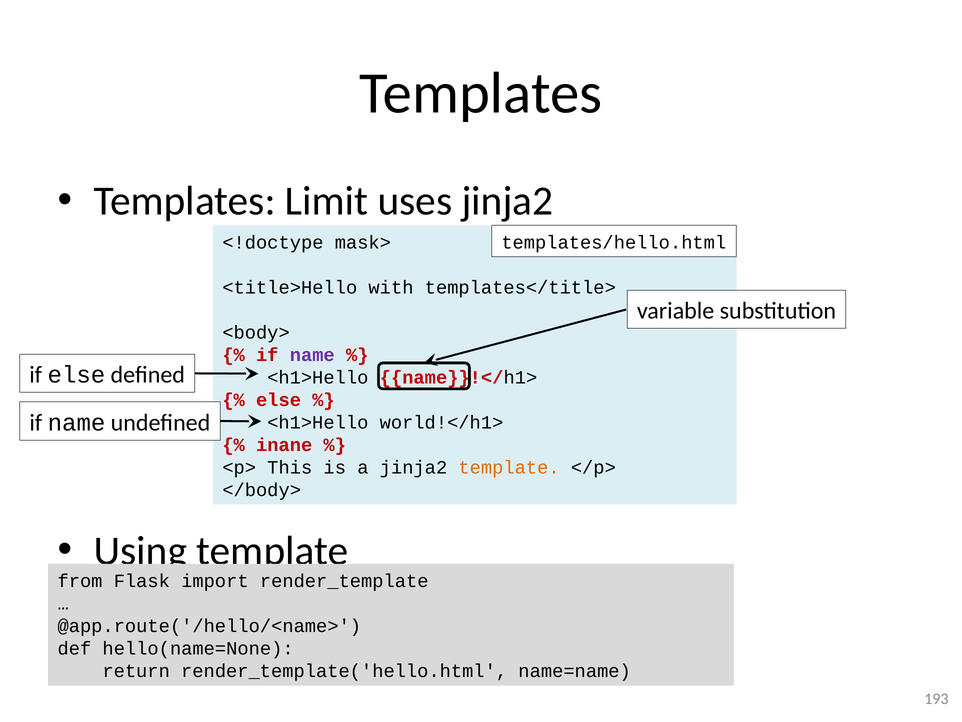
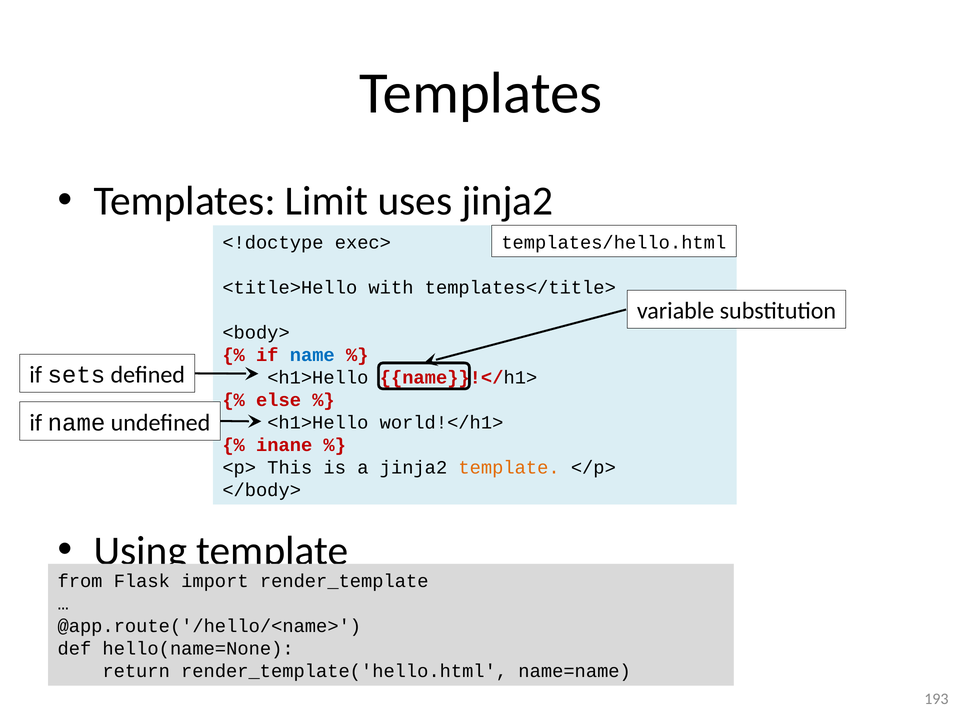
mask>: mask> -> exec> (363, 242)
name colour: purple -> blue (312, 355)
if else: else -> sets (76, 375)
